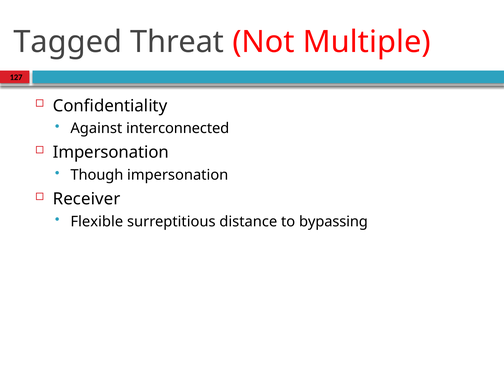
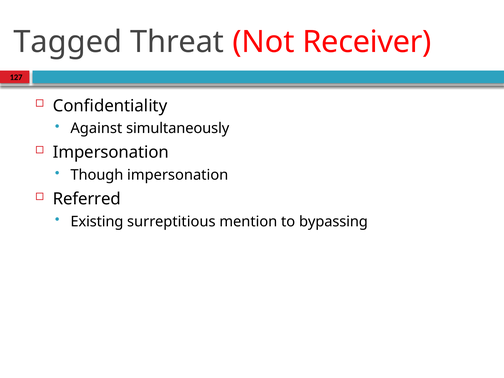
Multiple: Multiple -> Receiver (367, 42)
interconnected: interconnected -> simultaneously (178, 128)
Receiver: Receiver -> Referred (87, 199)
Flexible: Flexible -> Existing (97, 221)
distance: distance -> mention (248, 221)
